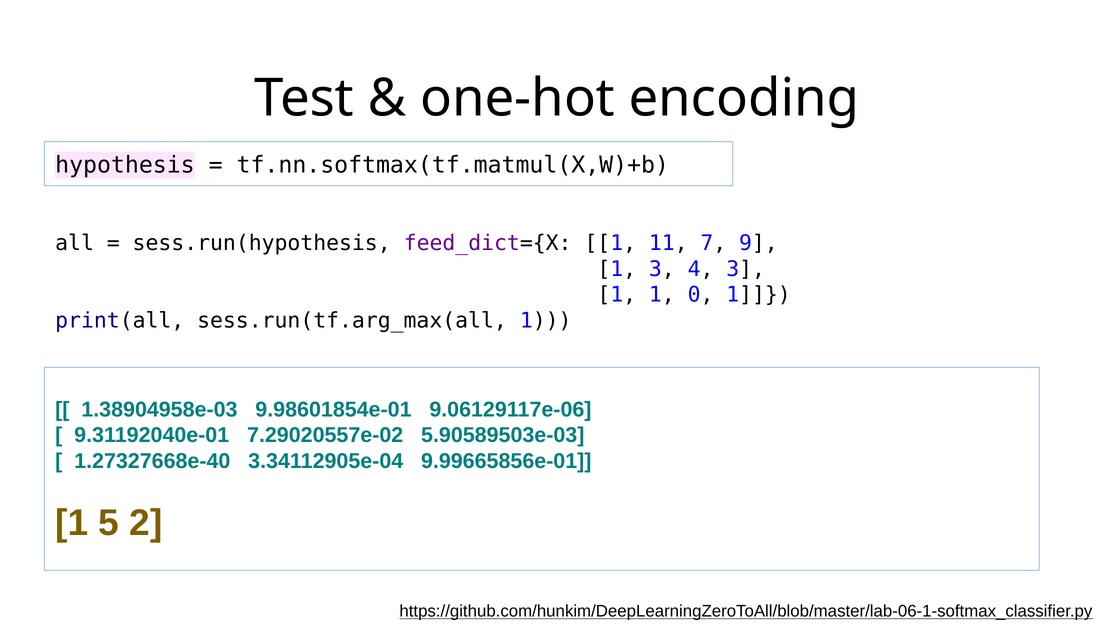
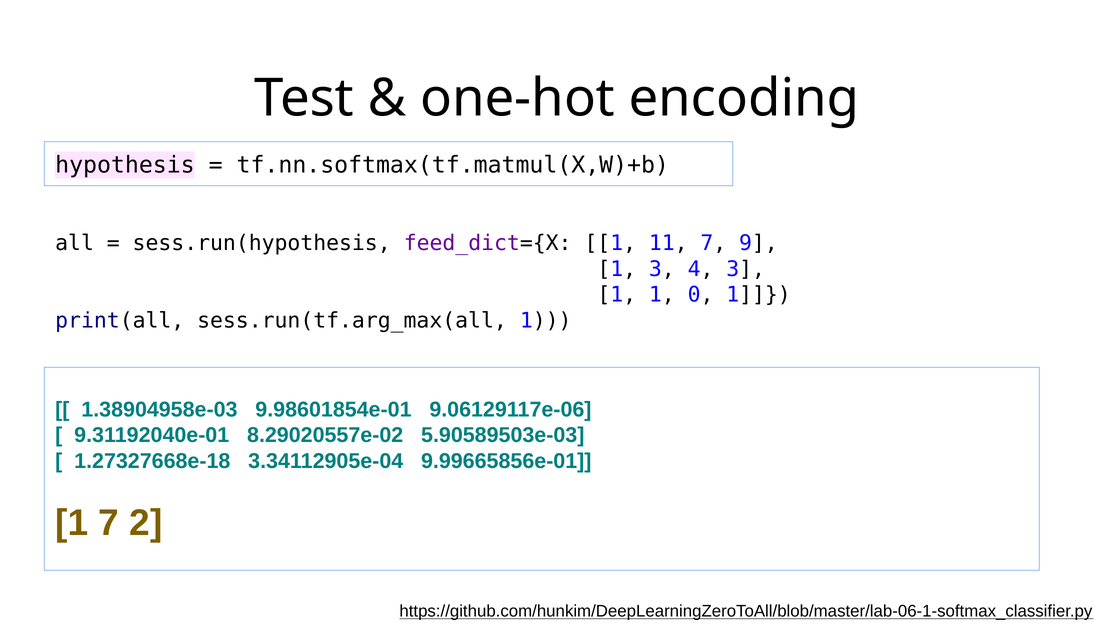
7.29020557e-02: 7.29020557e-02 -> 8.29020557e-02 (325, 436)
1.27327668e-40: 1.27327668e-40 -> 1.27327668e-18 (152, 461)
1 5: 5 -> 7 (109, 523)
